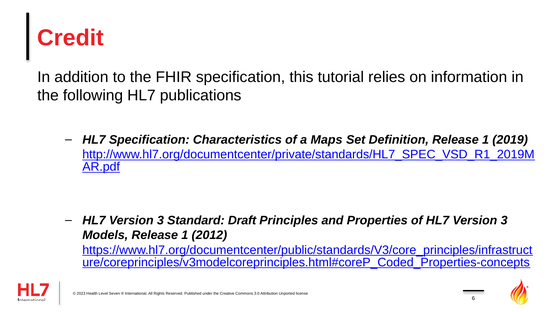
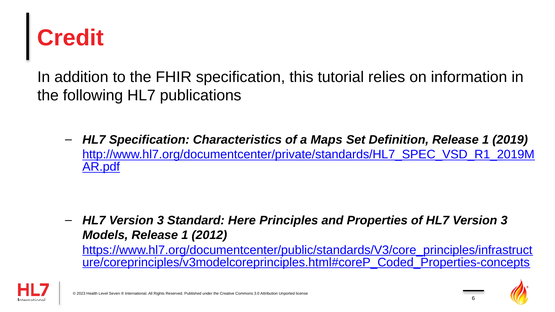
Draft: Draft -> Here (242, 221)
